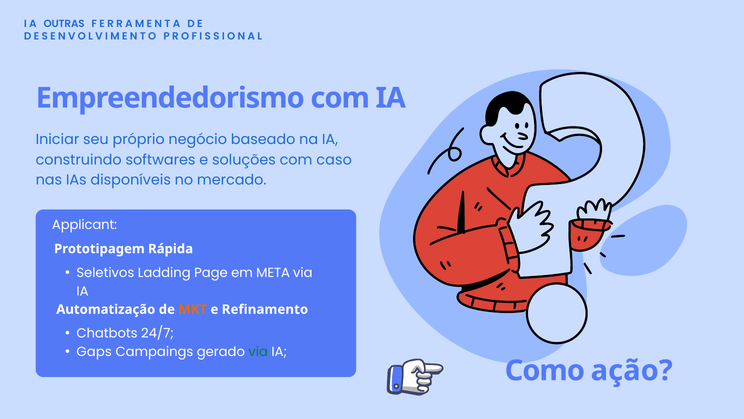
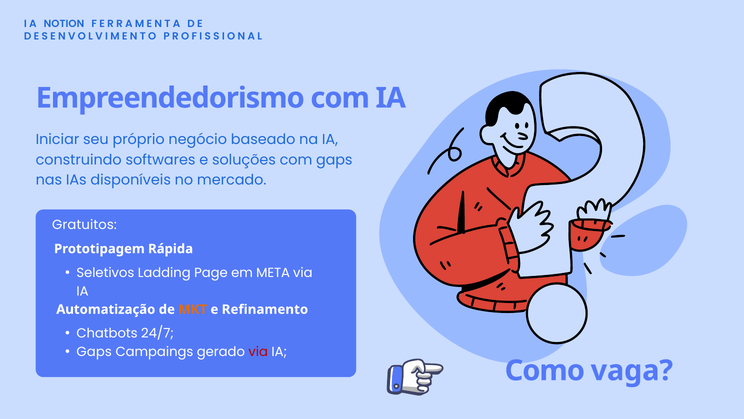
OUTRAS: OUTRAS -> NOTION (64, 24)
com caso: caso -> gaps (334, 160)
Applicant: Applicant -> Gratuitos (84, 225)
via colour: green -> red (258, 352)
ação: ação -> vaga (632, 370)
